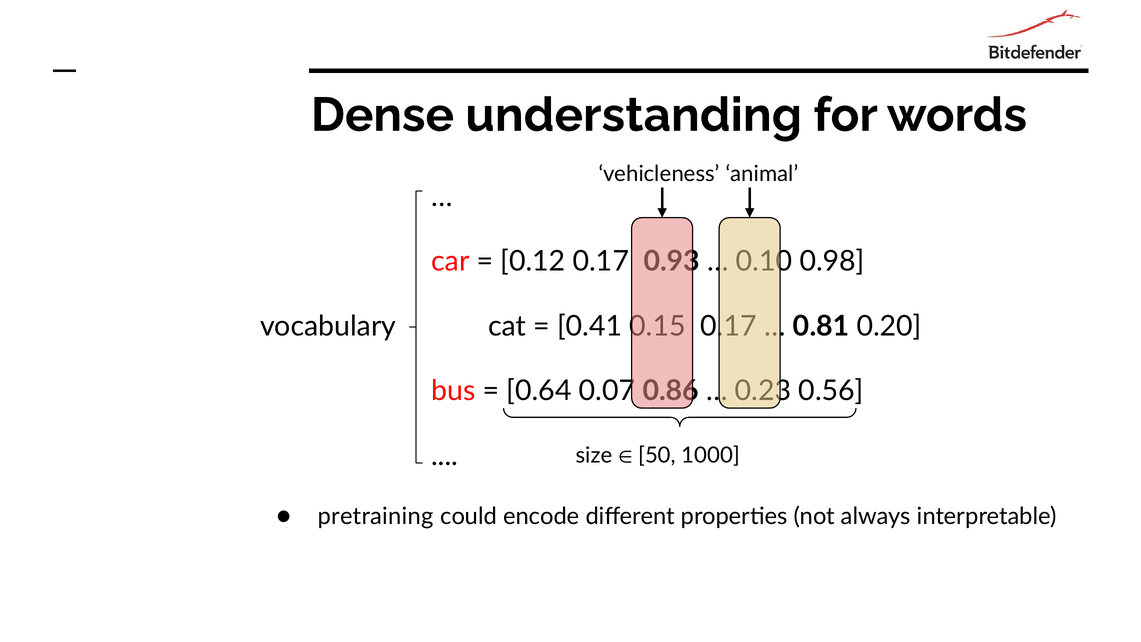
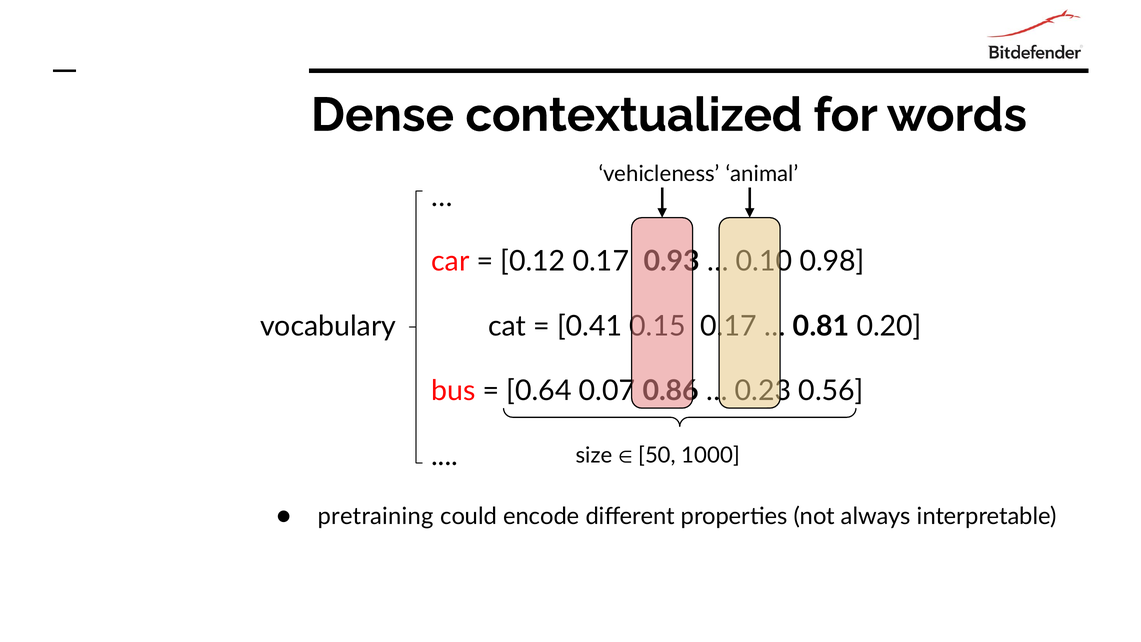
understanding: understanding -> contextualized (634, 115)
